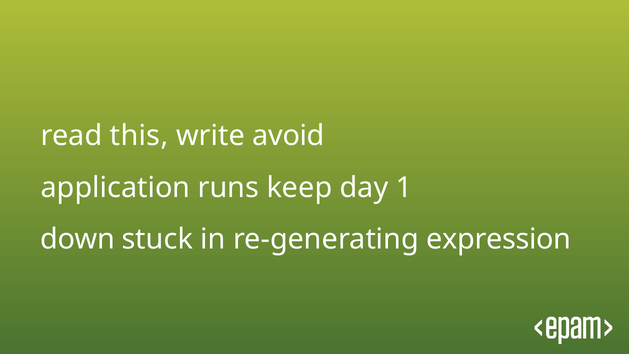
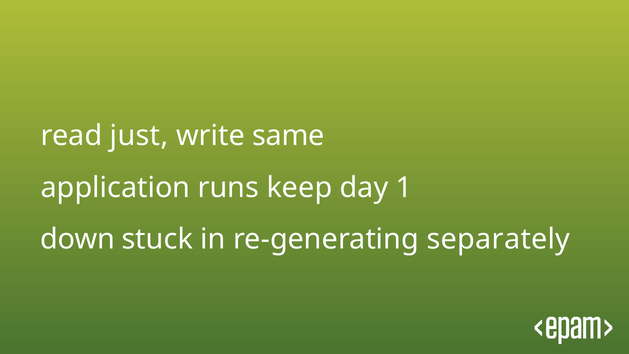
this: this -> just (139, 135)
avoid: avoid -> same (288, 135)
expression: expression -> separately (498, 239)
